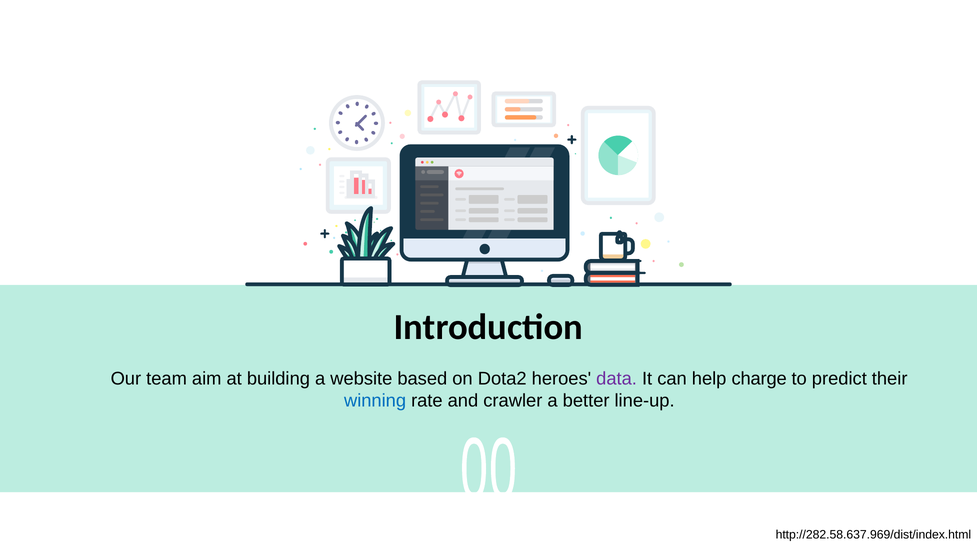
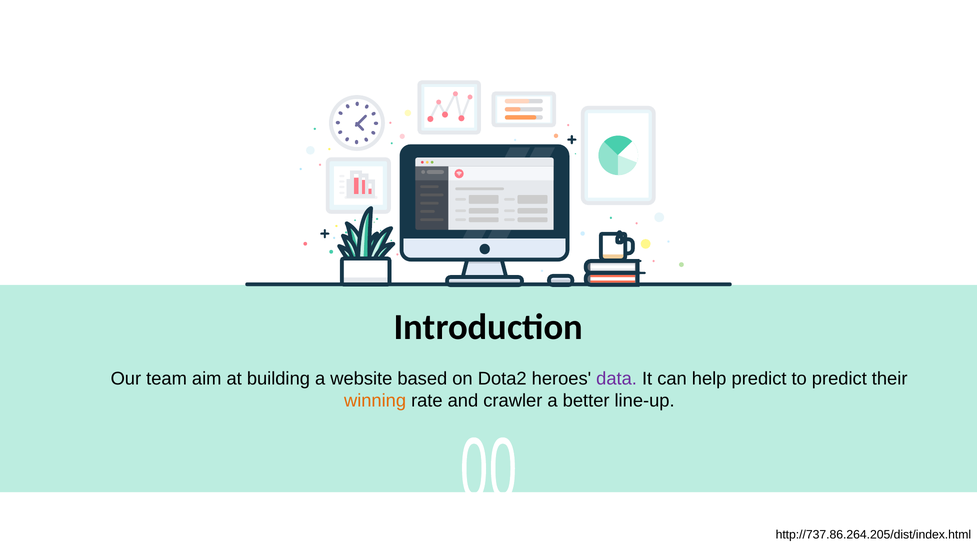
help charge: charge -> predict (759, 378)
winning colour: blue -> orange (375, 400)
http://282.58.637.969/dist/index.html: http://282.58.637.969/dist/index.html -> http://737.86.264.205/dist/index.html (873, 534)
